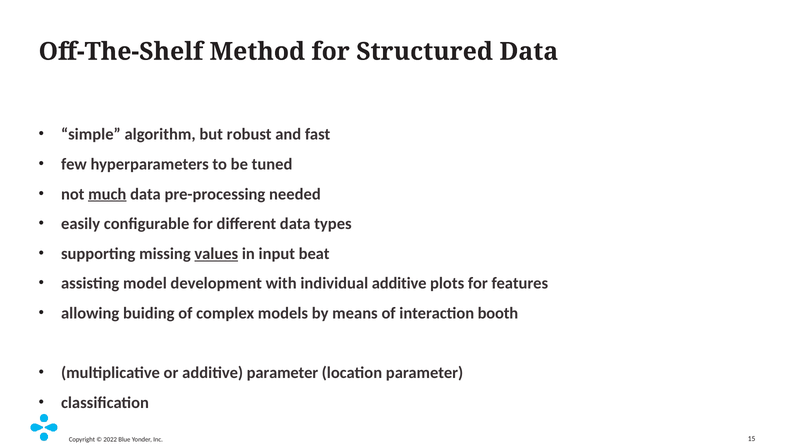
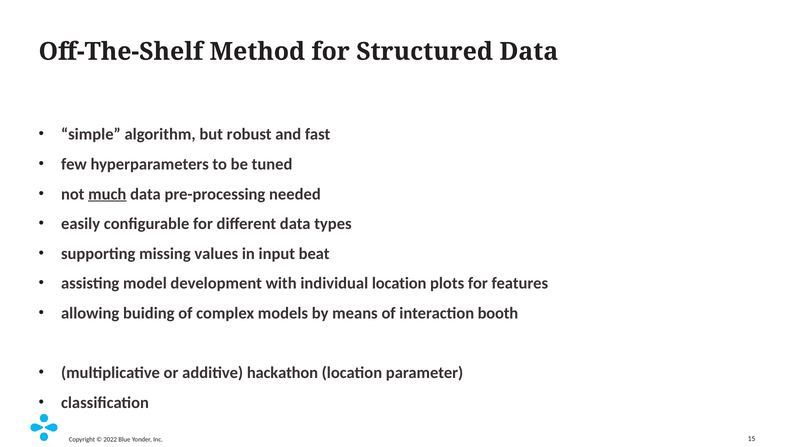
values underline: present -> none (216, 253)
individual additive: additive -> location (399, 283)
additive parameter: parameter -> hackathon (282, 373)
